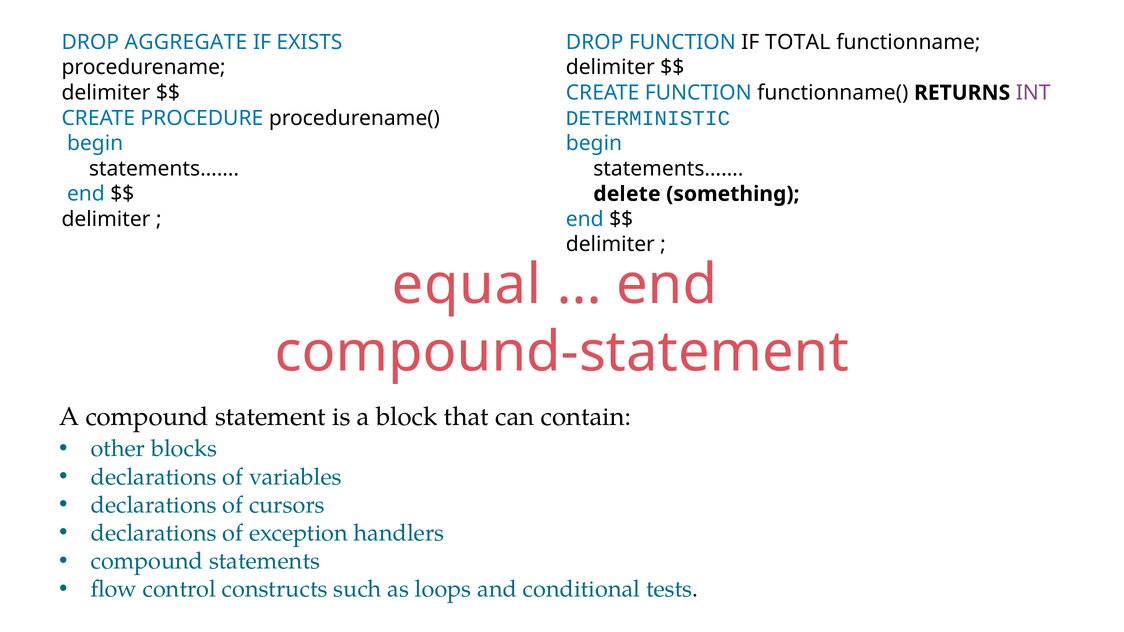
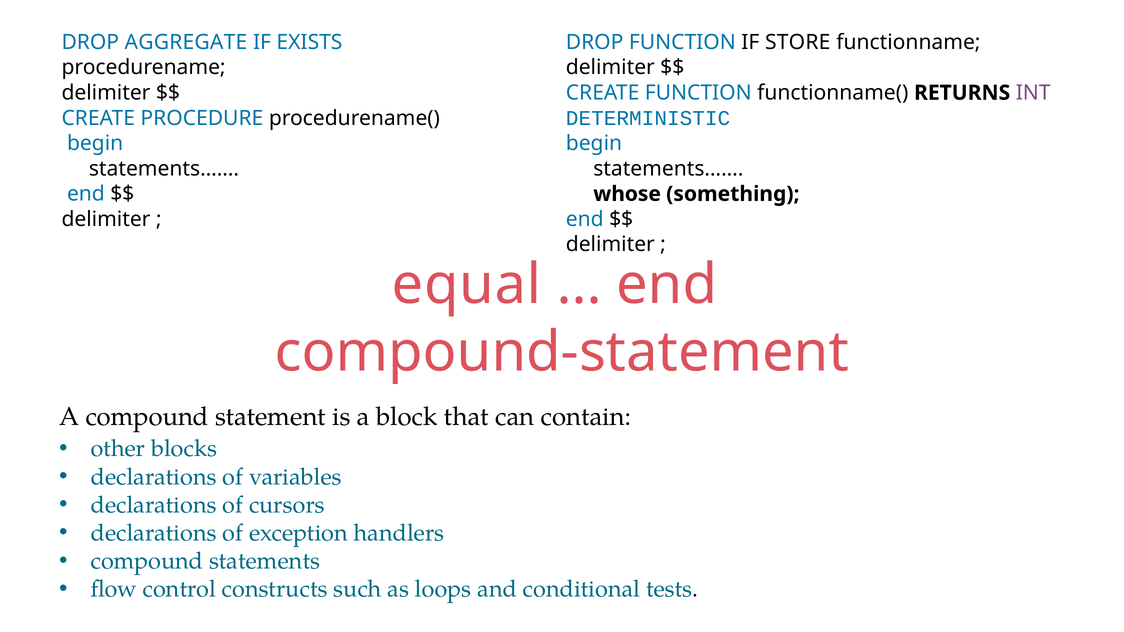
TOTAL: TOTAL -> STORE (798, 42)
delete: delete -> whose (627, 194)
